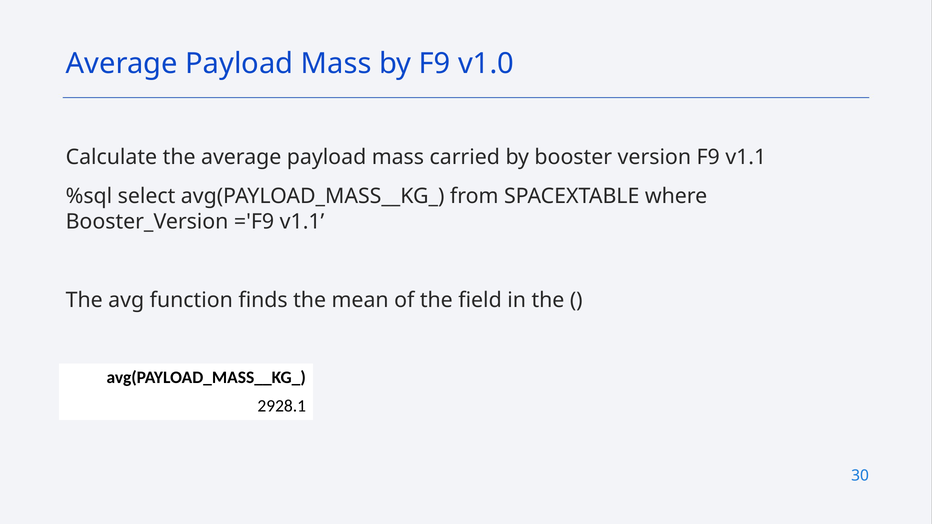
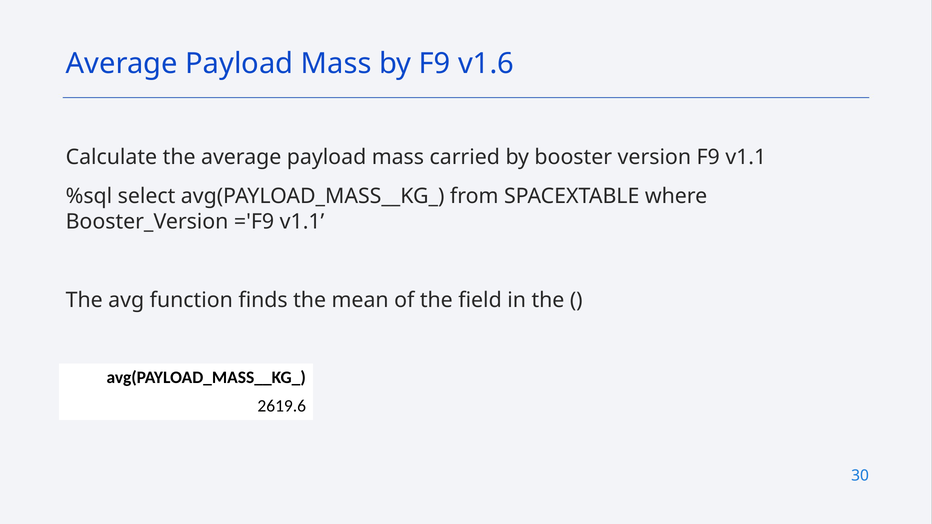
v1.0: v1.0 -> v1.6 (486, 64)
2928.1: 2928.1 -> 2619.6 (282, 406)
